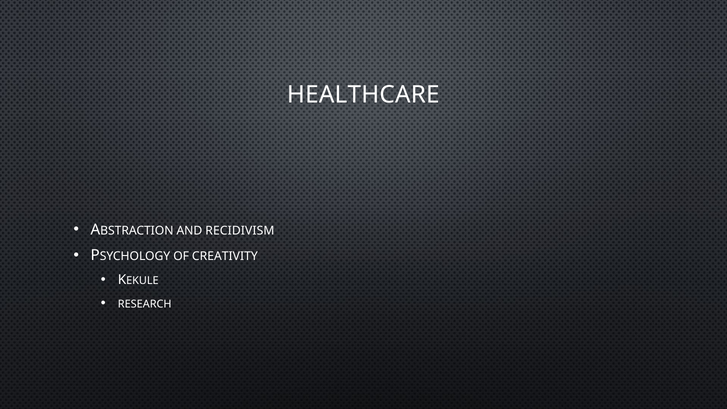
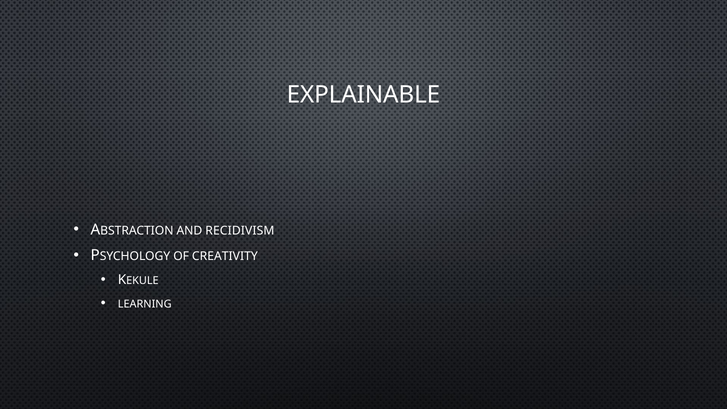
HEALTHCARE: HEALTHCARE -> EXPLAINABLE (363, 95)
RESEARCH: RESEARCH -> LEARNING (145, 304)
